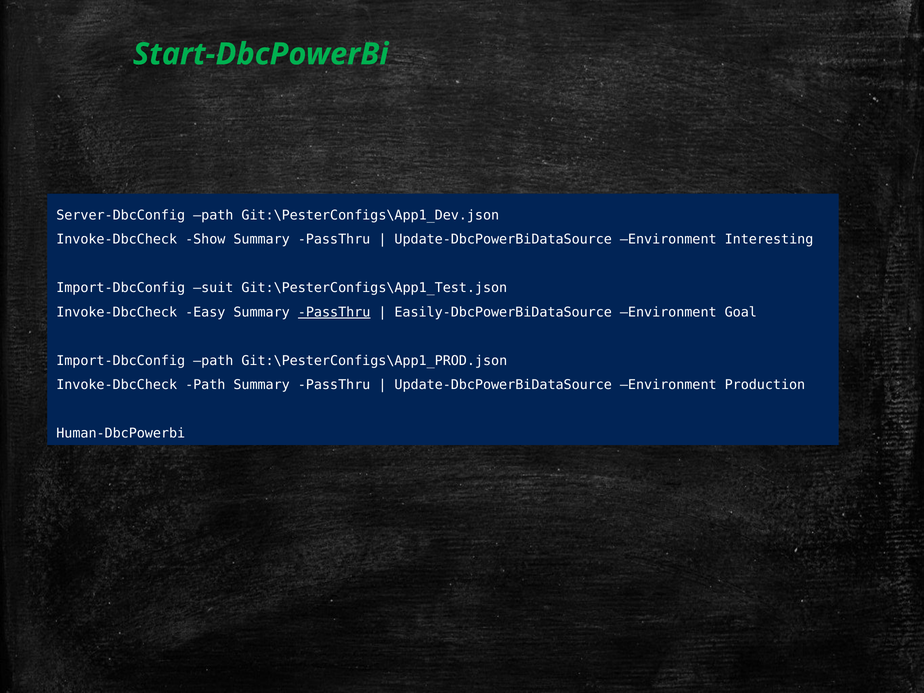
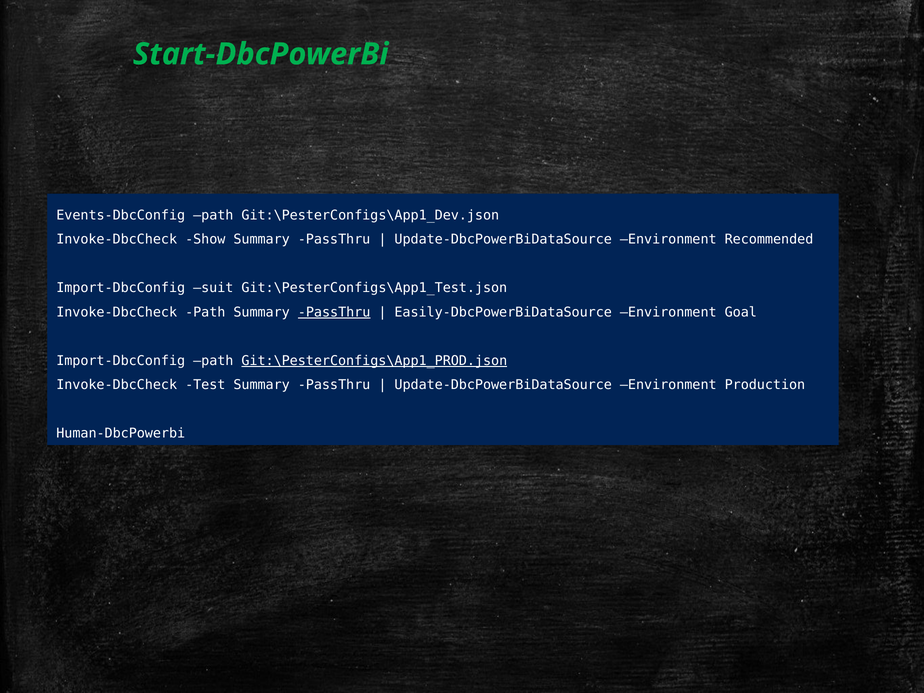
Server-DbcConfig: Server-DbcConfig -> Events-DbcConfig (121, 215)
Interesting: Interesting -> Recommended (769, 240)
Invoke-DbcCheck Easy: Easy -> Path (205, 312)
Git:\PesterConfigs\App1_PROD.json underline: none -> present (374, 361)
Invoke-DbcCheck Path: Path -> Test (205, 385)
